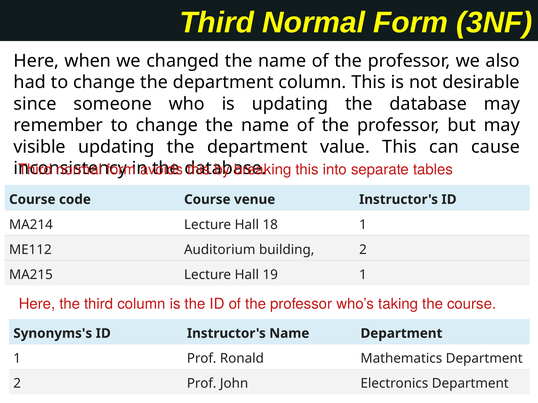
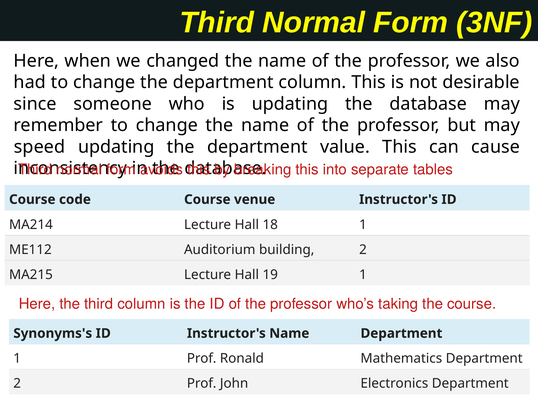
visible: visible -> speed (39, 147)
